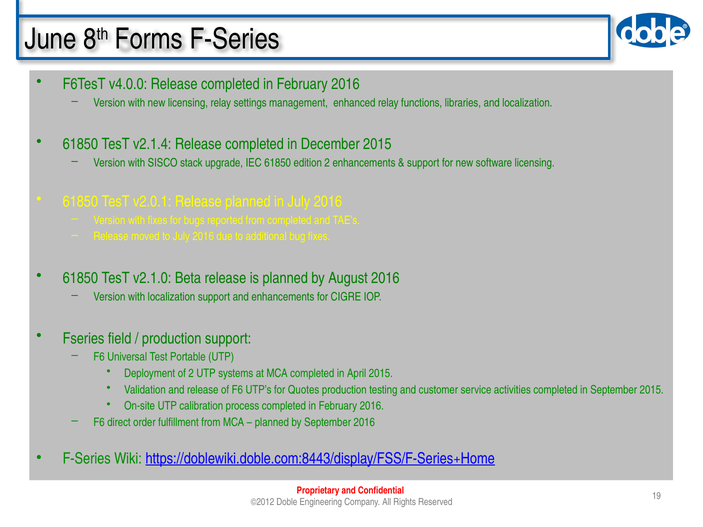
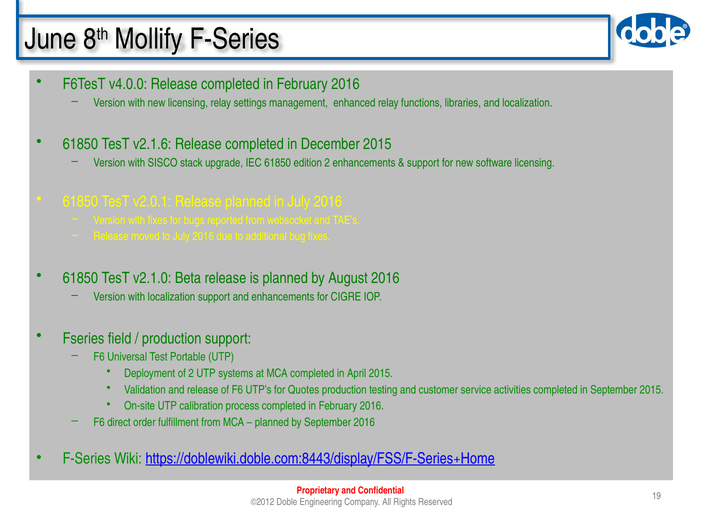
Forms: Forms -> Mollify (149, 39)
v2.1.4: v2.1.4 -> v2.1.6 (152, 144)
from completed: completed -> websocket (289, 220)
